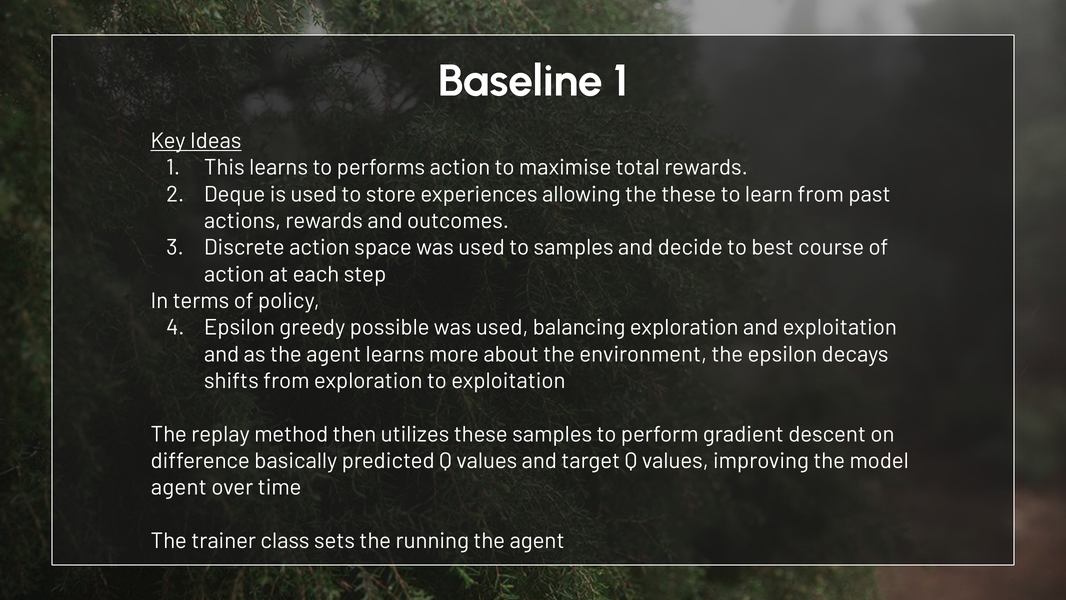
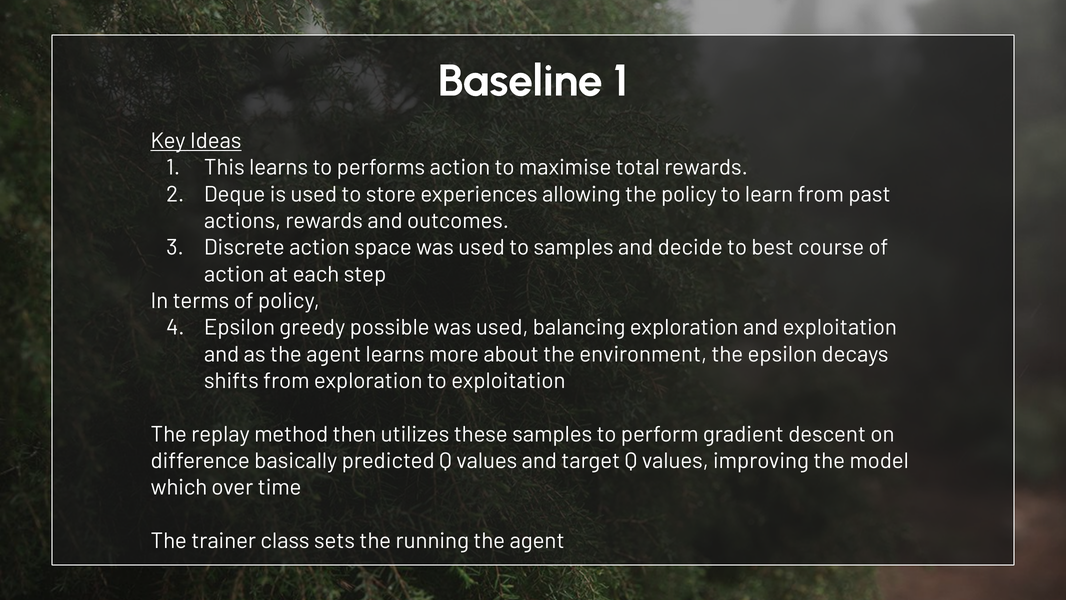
the these: these -> policy (689, 194)
agent: agent -> which (179, 487)
